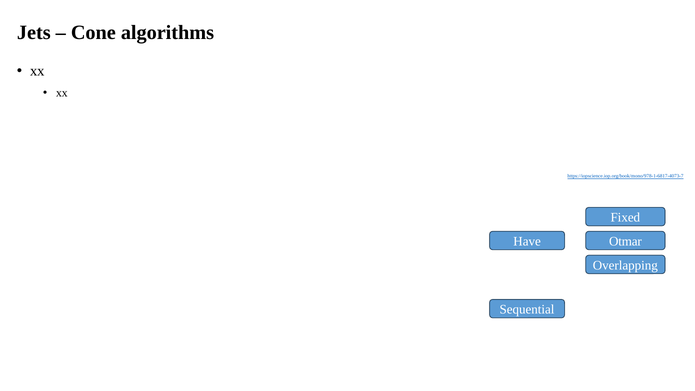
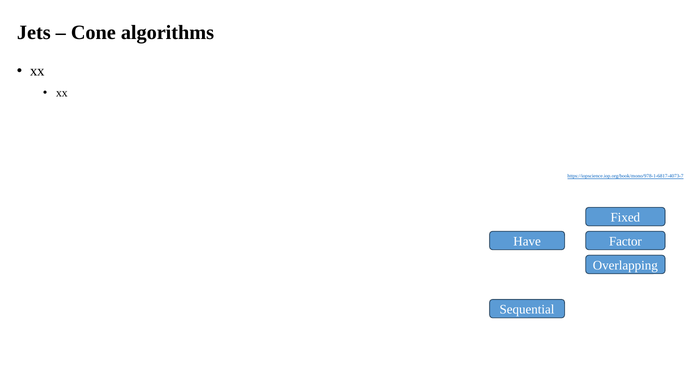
Otmar: Otmar -> Factor (625, 241)
